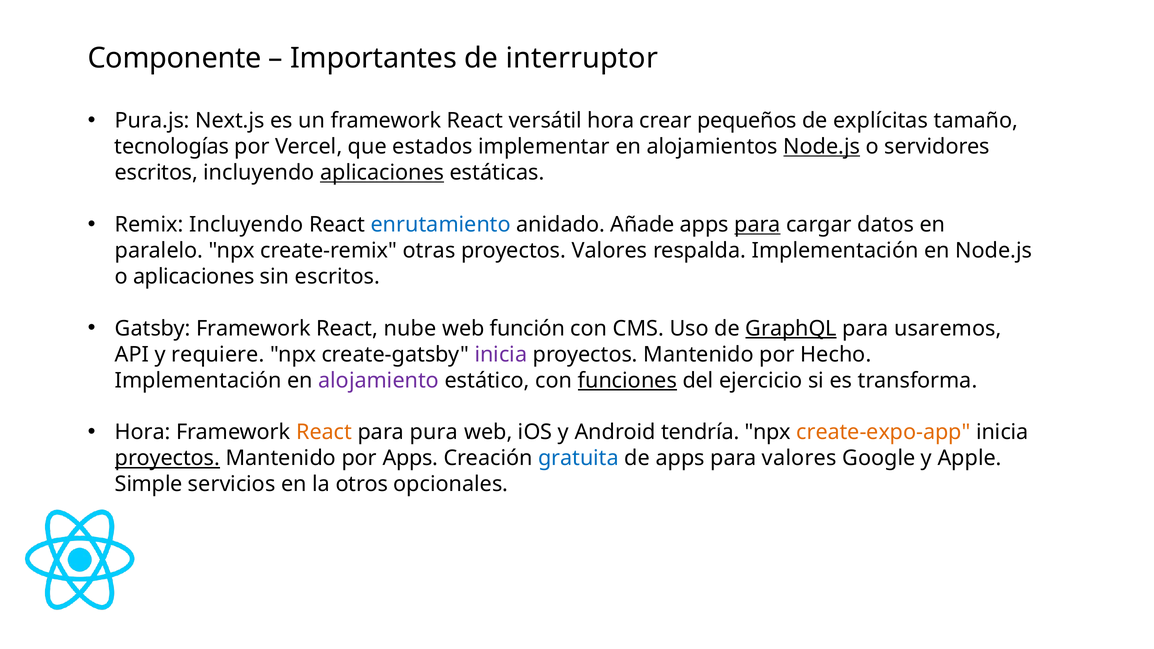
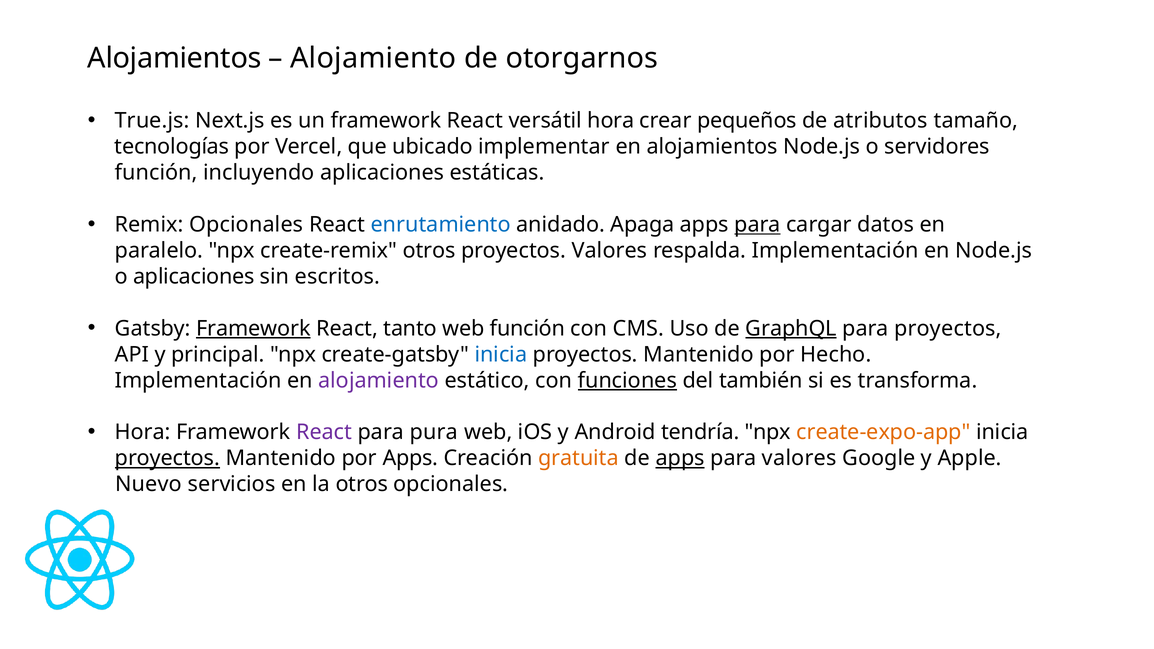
Componente: Componente -> Alojamientos (174, 58)
Importantes: Importantes -> Alojamiento (373, 58)
interruptor: interruptor -> otorgarnos (582, 58)
Pura.js: Pura.js -> True.js (152, 121)
explícitas: explícitas -> atributos (881, 121)
estados: estados -> ubicado (433, 147)
Node.js underline: present -> none (822, 147)
escritos: escritos -> función (156, 173)
aplicaciones underline: present -> none (382, 173)
Remix Incluyendo: Incluyendo -> Opcionales (246, 225)
Añade: Añade -> Apaga (642, 225)
create-remix otras: otras -> otros (429, 251)
Framework underline: none -> present (253, 329)
nube: nube -> tanto (410, 329)
para usaremos: usaremos -> proyectos (948, 329)
requiere: requiere -> principal (218, 355)
inicia colour: purple -> blue (501, 355)
ejercicio: ejercicio -> también (761, 380)
React colour: orange -> purple (324, 432)
gratuita colour: blue -> orange (579, 458)
apps underline: none -> present (680, 458)
Simple: Simple -> Nuevo (149, 484)
